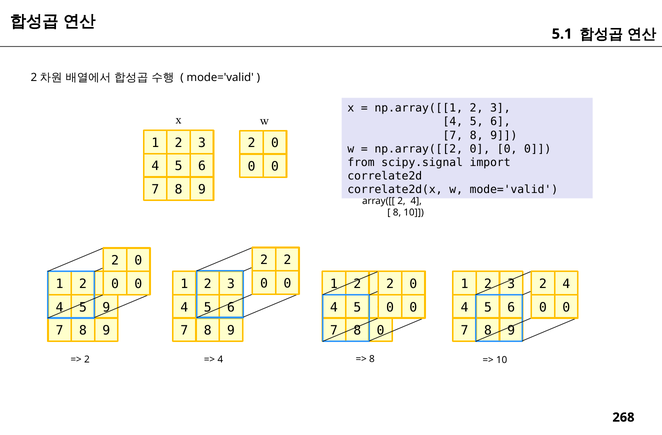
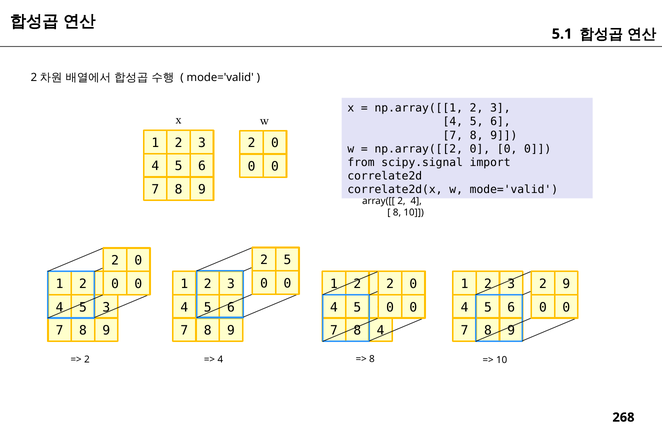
2 2: 2 -> 5 (287, 260)
4: 4 -> 9 (566, 284)
5 9: 9 -> 3 (106, 307)
8 0: 0 -> 4 (381, 330)
